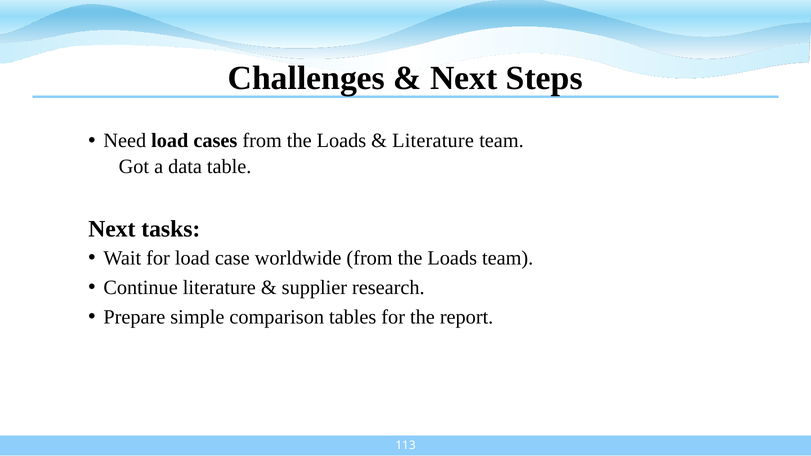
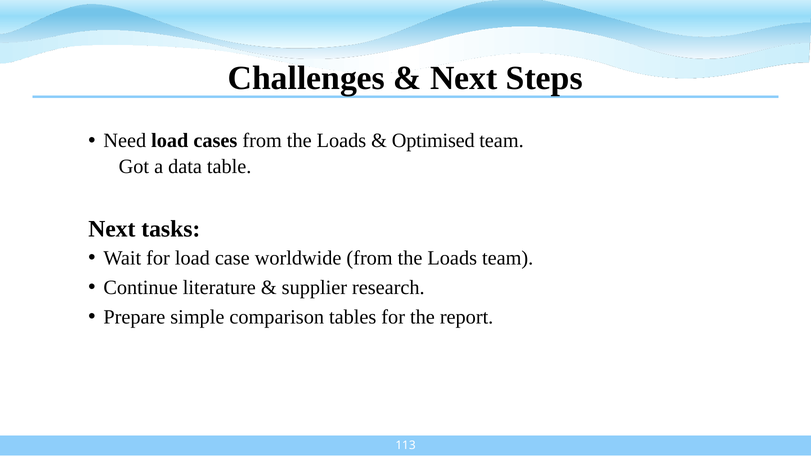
Literature: Literature -> Optimised (433, 141)
